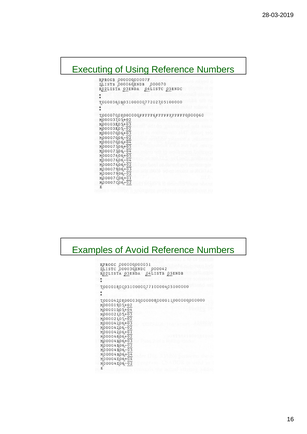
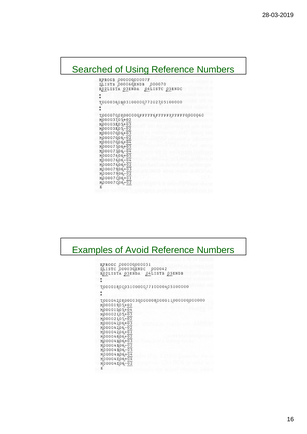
Executing: Executing -> Searched (92, 70)
